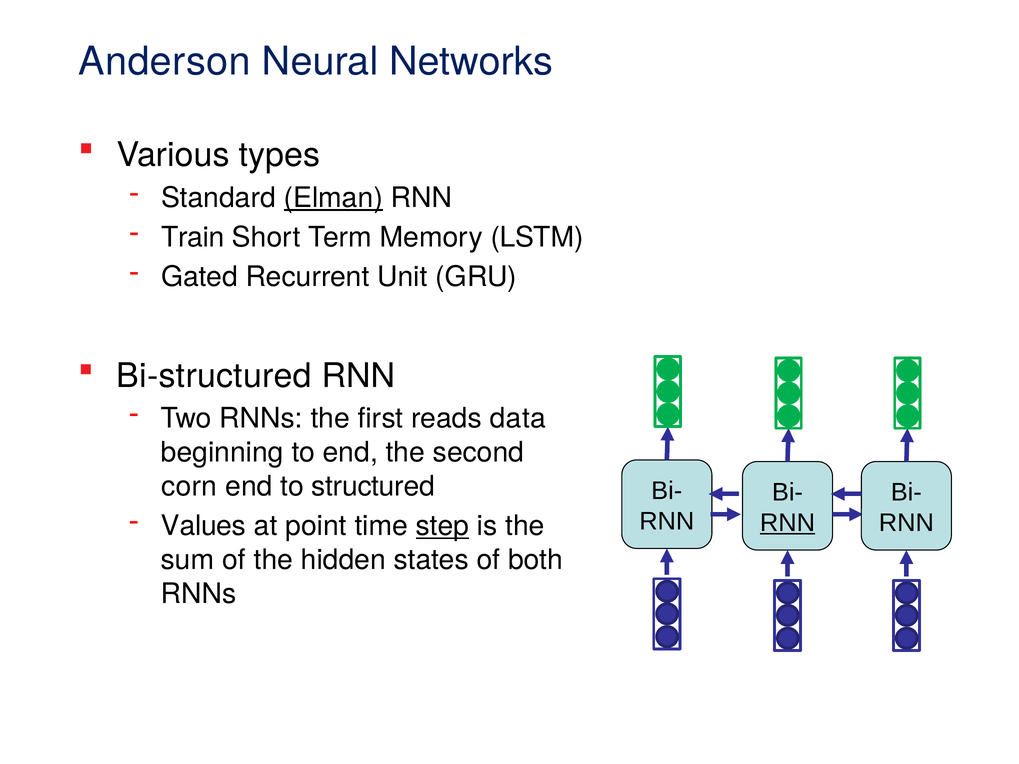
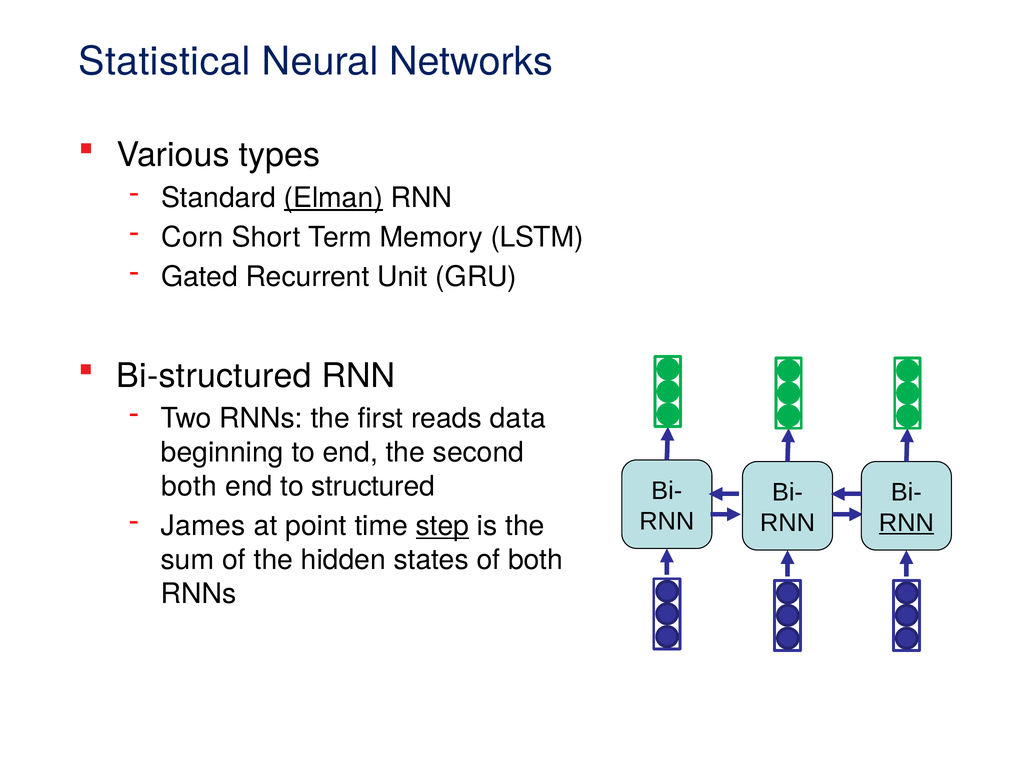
Anderson: Anderson -> Statistical (165, 62)
Train: Train -> Corn (192, 238)
corn: corn -> both (189, 487)
RNN underline: present -> none (788, 523)
RNN underline: none -> present (906, 523)
Values: Values -> James (203, 526)
